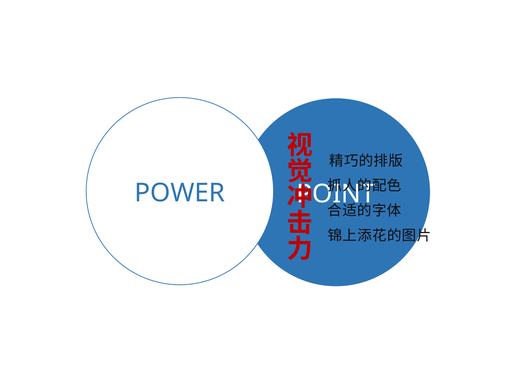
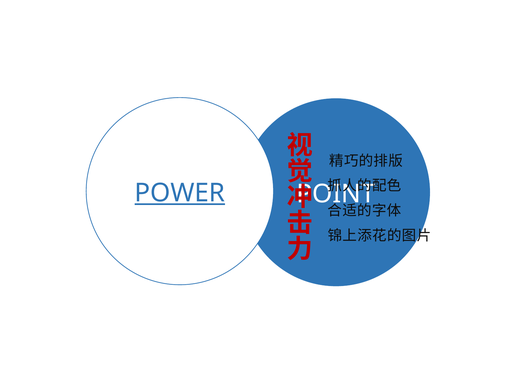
POWER underline: none -> present (180, 193)
